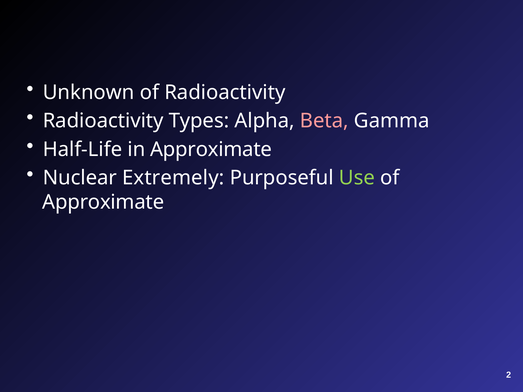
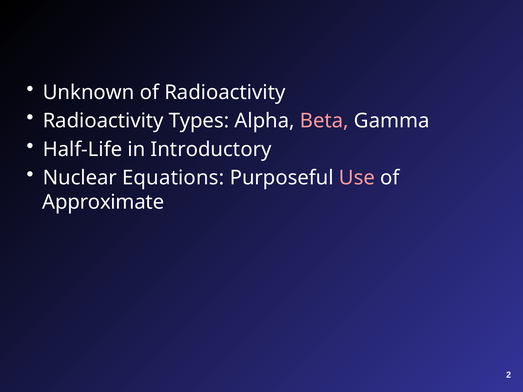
in Approximate: Approximate -> Introductory (211, 149)
Extremely: Extremely -> Equations (173, 178)
Use colour: light green -> pink (357, 178)
